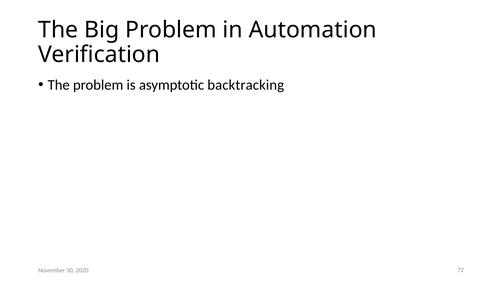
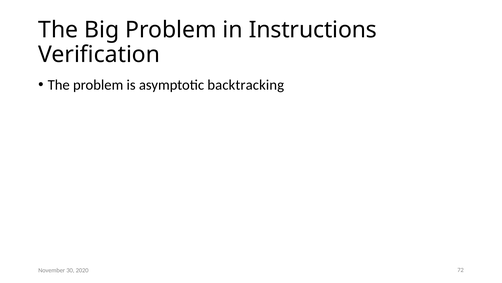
Automation: Automation -> Instructions (313, 30)
